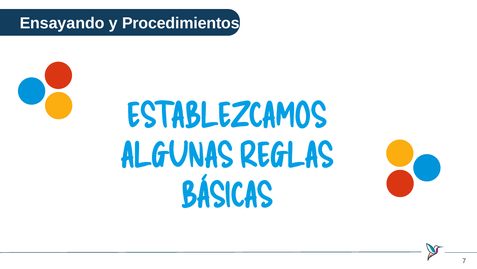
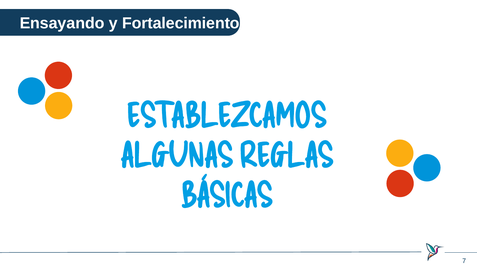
Procedimientos: Procedimientos -> Fortalecimiento (181, 23)
